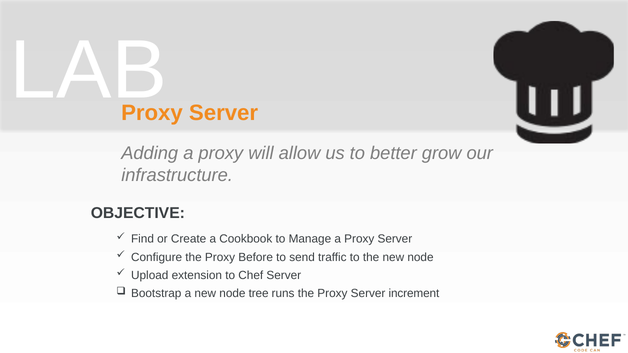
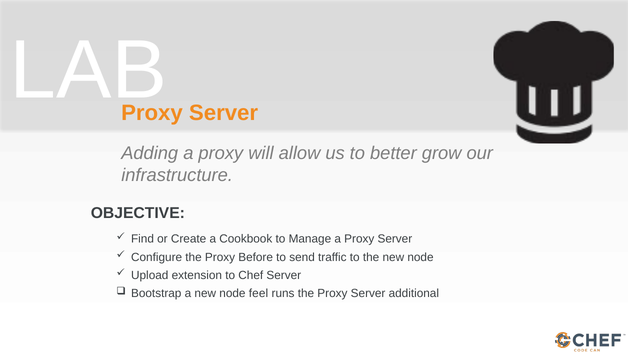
tree: tree -> feel (259, 293)
increment: increment -> additional (414, 293)
